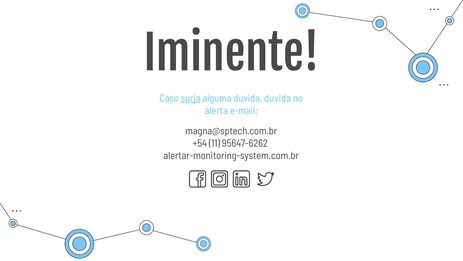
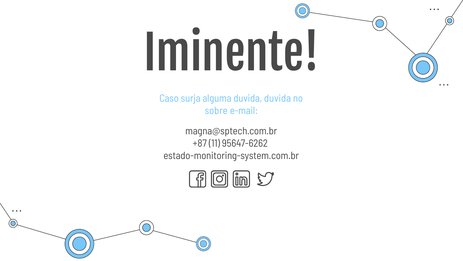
surja underline: present -> none (191, 98)
alerta: alerta -> sobre (216, 110)
+54: +54 -> +87 (200, 143)
alertar-monitoring-system.com.br: alertar-monitoring-system.com.br -> estado-monitoring-system.com.br (231, 156)
